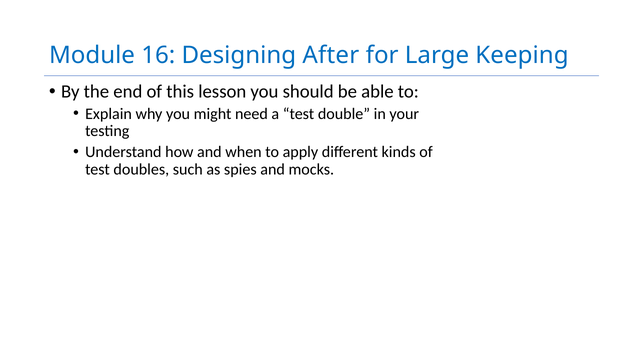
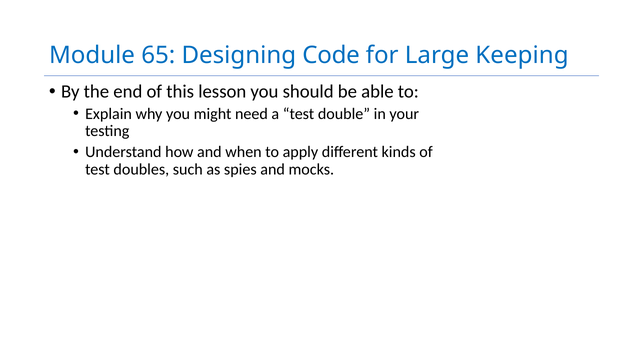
16: 16 -> 65 (158, 55)
After: After -> Code (331, 55)
